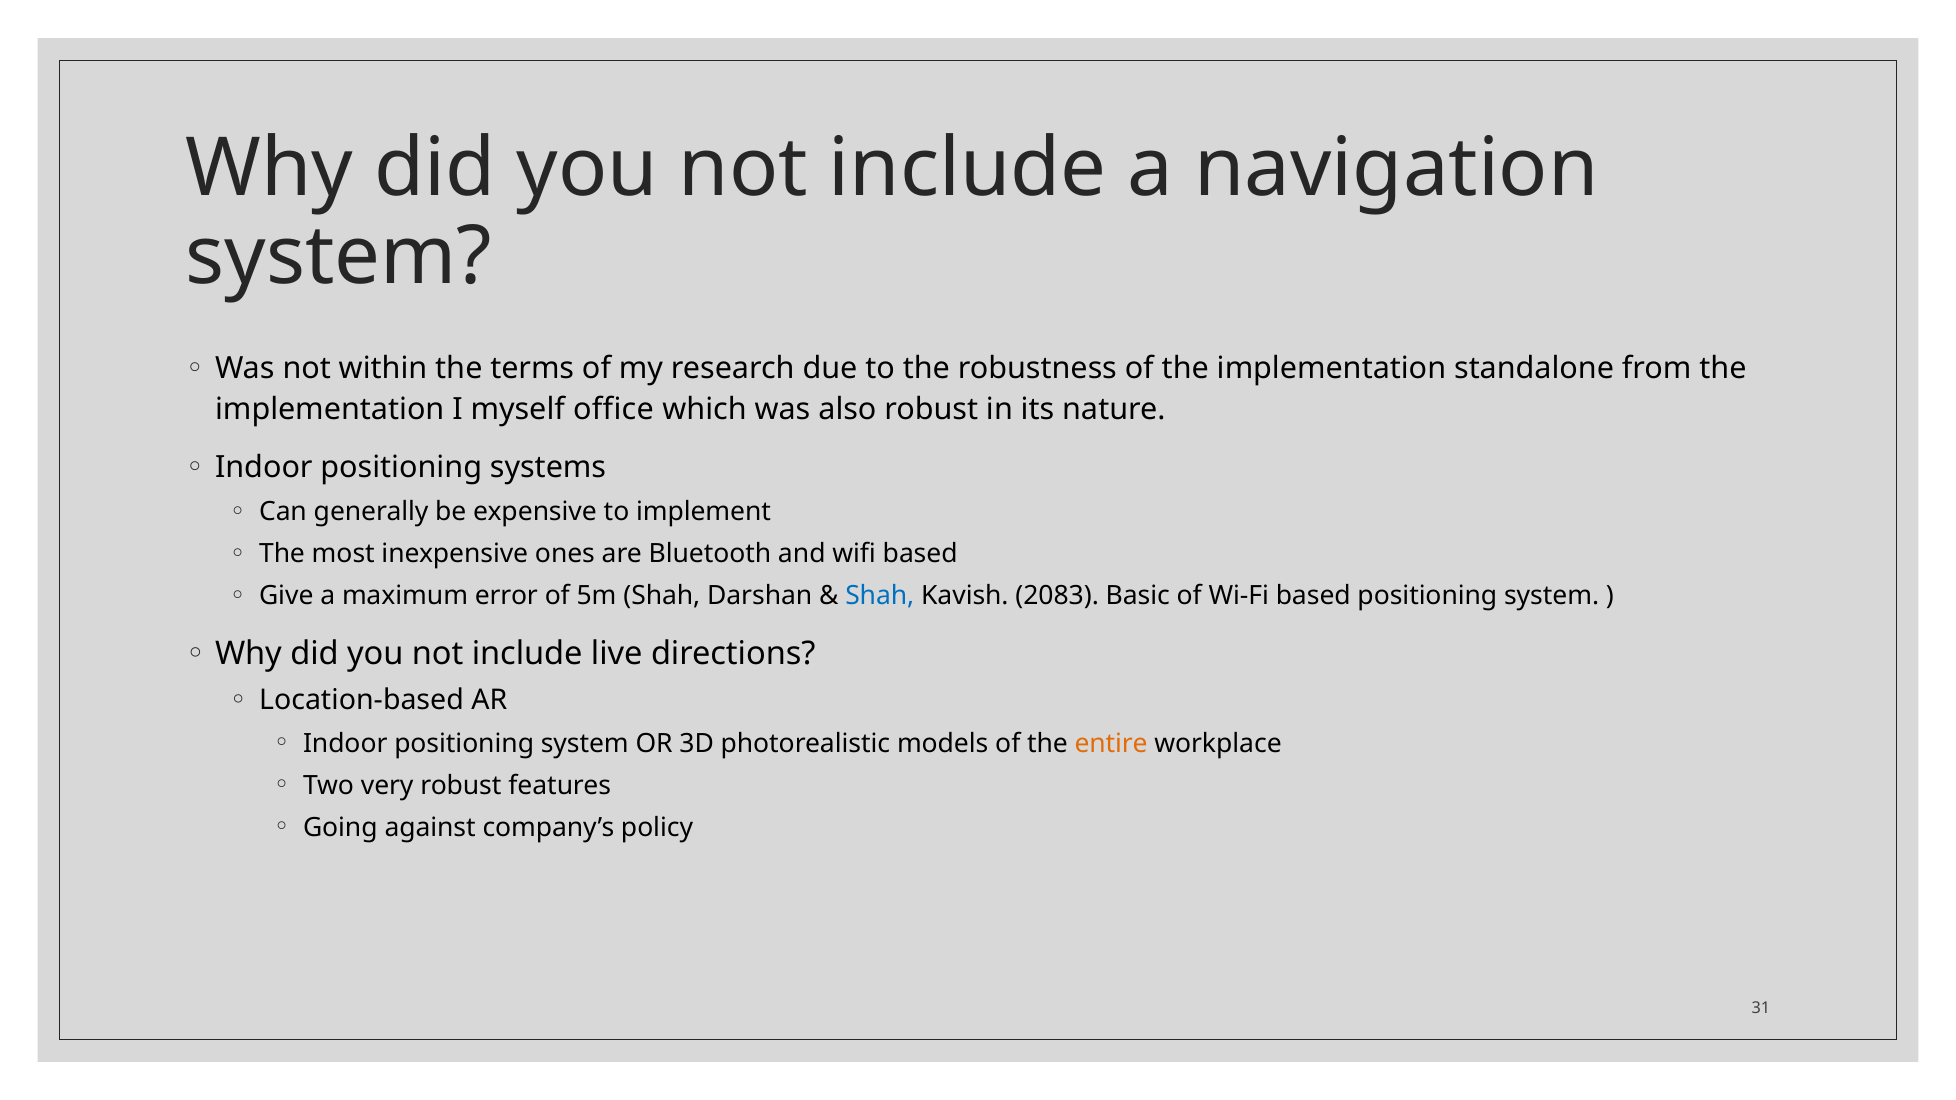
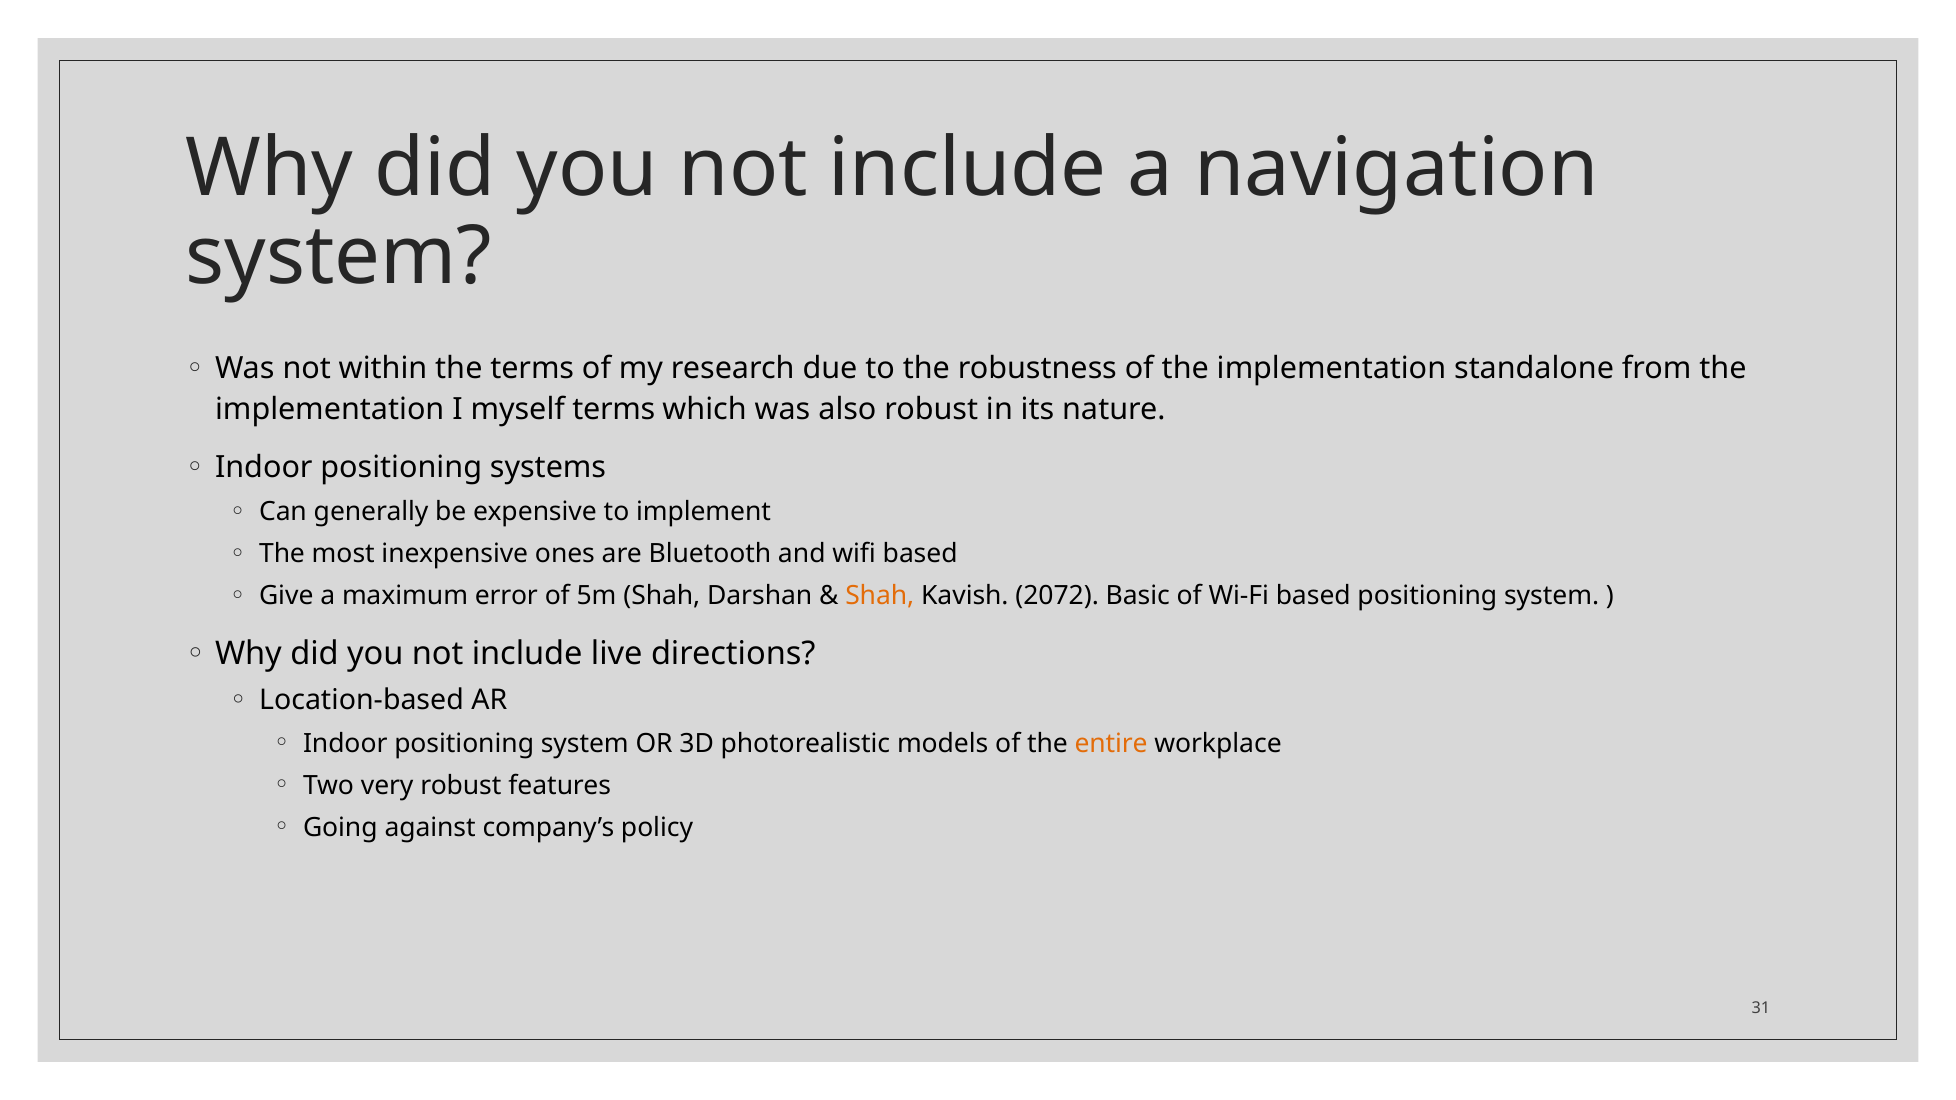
myself office: office -> terms (614, 409)
Shah colour: blue -> orange (880, 596)
2083: 2083 -> 2072 (1057, 596)
